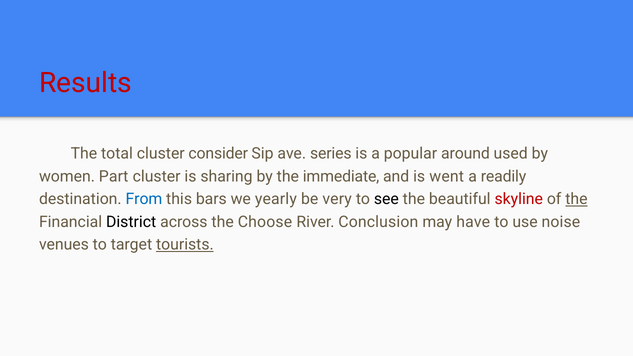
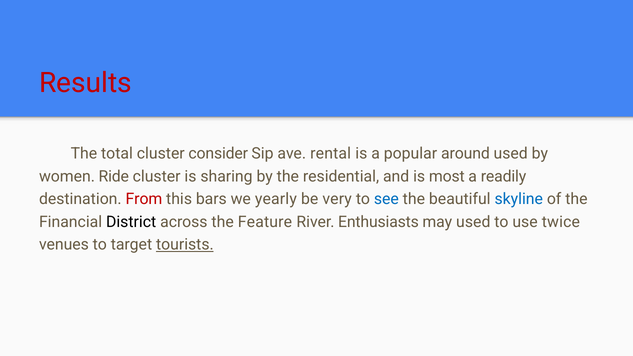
series: series -> rental (331, 154)
Part: Part -> Ride (114, 176)
immediate: immediate -> residential (341, 176)
went: went -> most (447, 176)
From colour: blue -> red (144, 199)
see colour: black -> blue (386, 199)
skyline colour: red -> blue (519, 199)
the underline: present -> none (576, 199)
Choose: Choose -> Feature (265, 222)
Conclusion: Conclusion -> Enthusiasts (378, 222)
may have: have -> used (473, 222)
noise: noise -> twice (561, 222)
